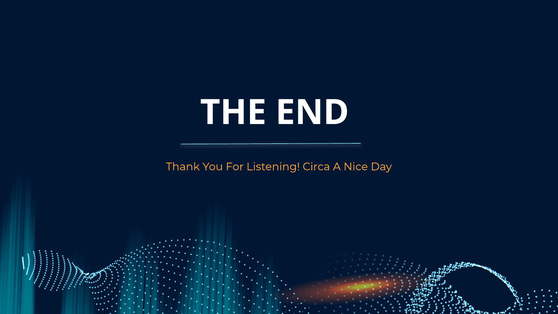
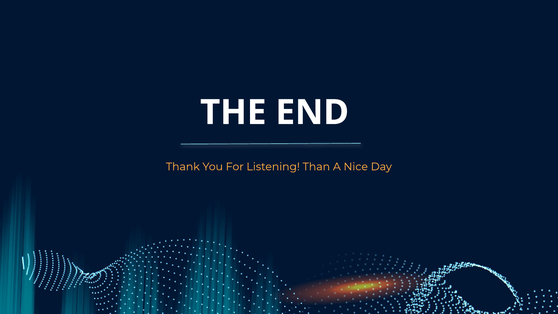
Circa: Circa -> Than (316, 167)
